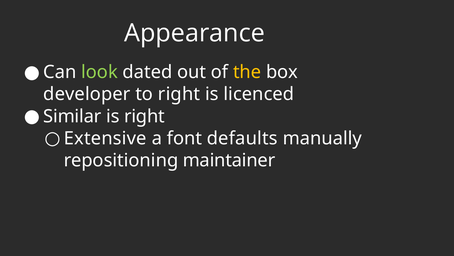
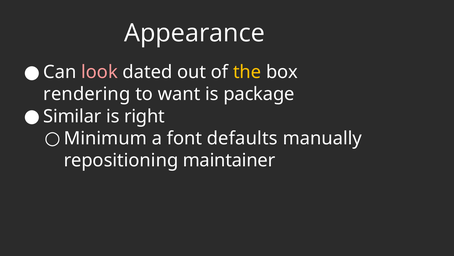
look colour: light green -> pink (99, 72)
developer: developer -> rendering (87, 94)
to right: right -> want (179, 94)
licenced: licenced -> package (259, 94)
Extensive: Extensive -> Minimum (105, 138)
